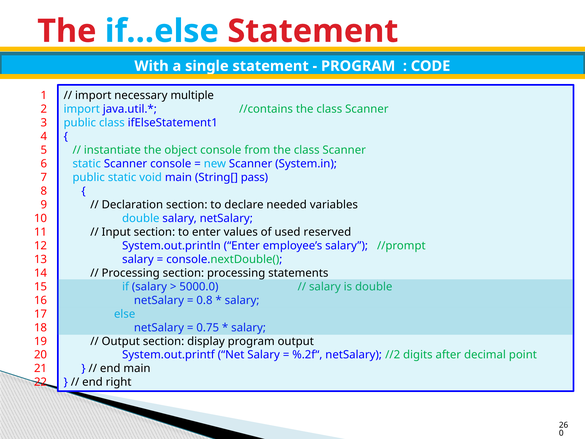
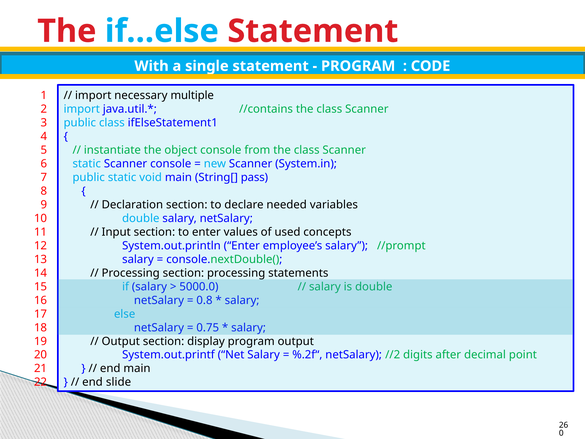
reserved: reserved -> concepts (327, 232)
right: right -> slide (119, 382)
